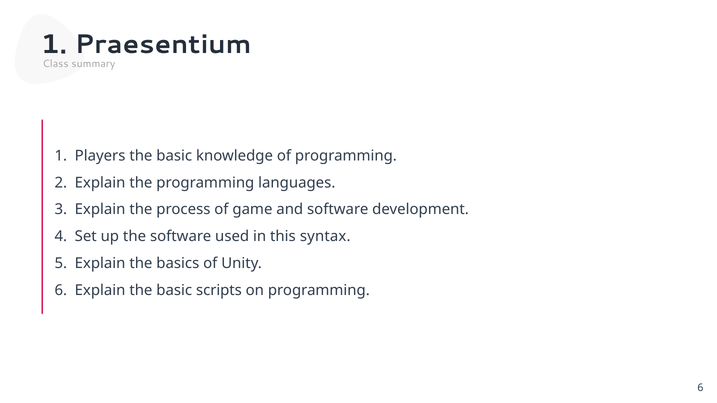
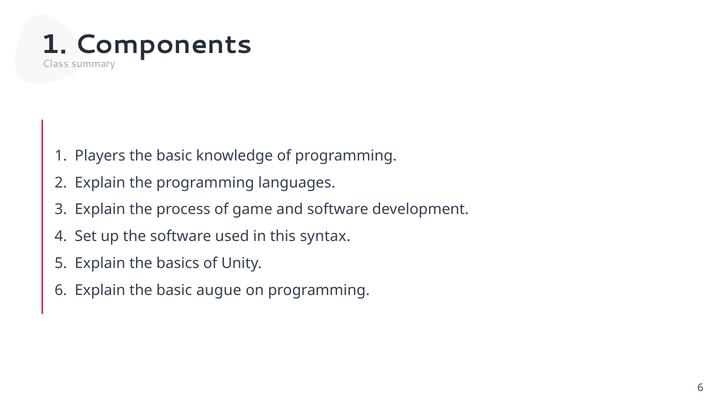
Praesentium: Praesentium -> Components (163, 45)
scripts: scripts -> augue (219, 290)
